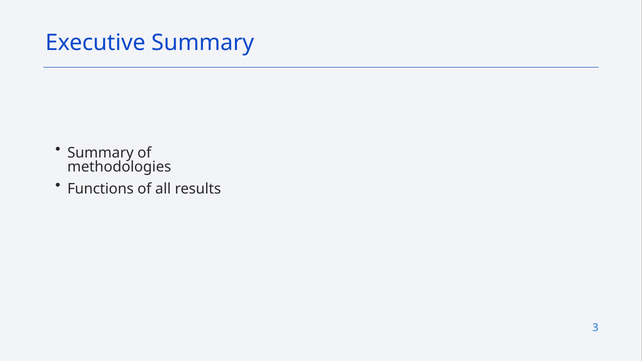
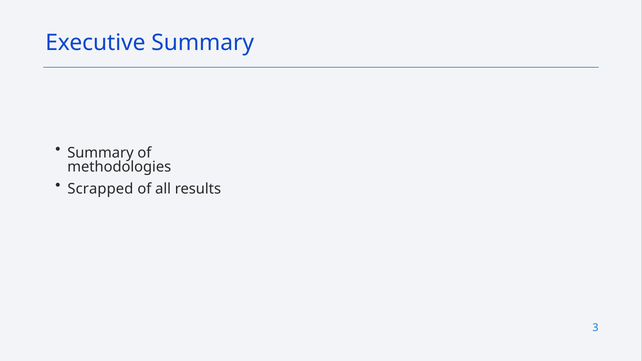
Functions: Functions -> Scrapped (100, 189)
